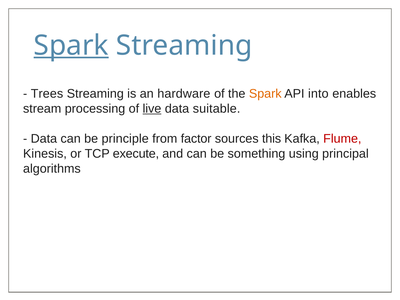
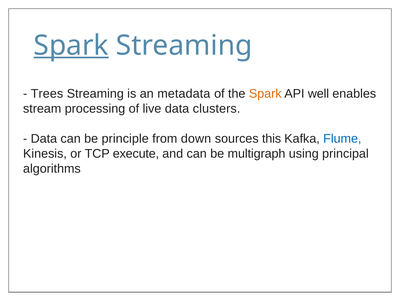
hardware: hardware -> metadata (184, 94)
into: into -> well (318, 94)
live underline: present -> none (152, 109)
suitable: suitable -> clusters (217, 109)
factor: factor -> down (196, 139)
Flume colour: red -> blue (342, 139)
something: something -> multigraph (257, 154)
